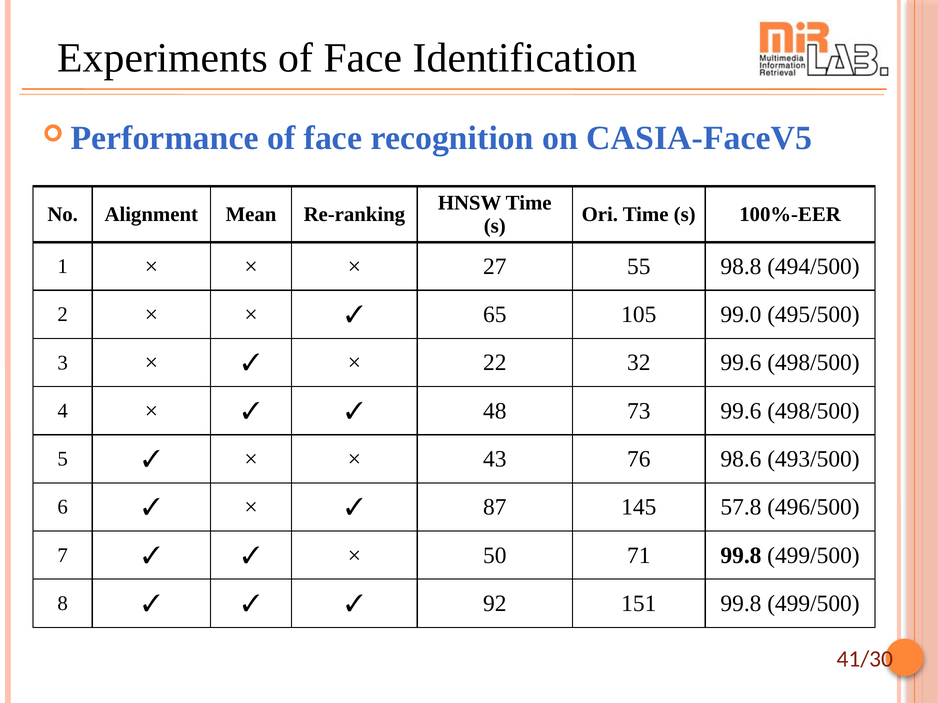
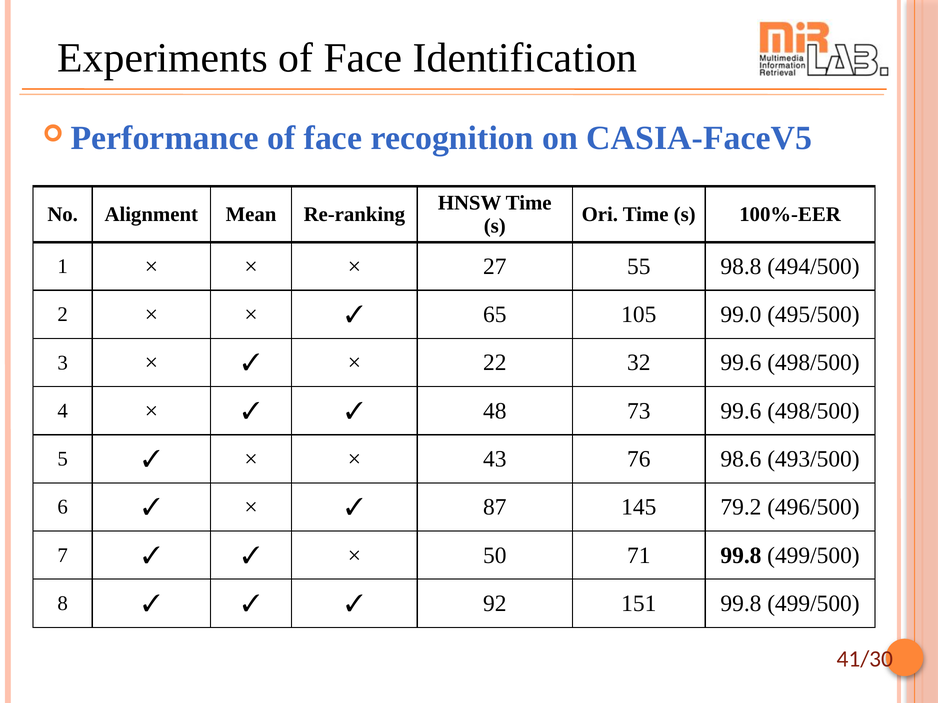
57.8: 57.8 -> 79.2 (741, 508)
